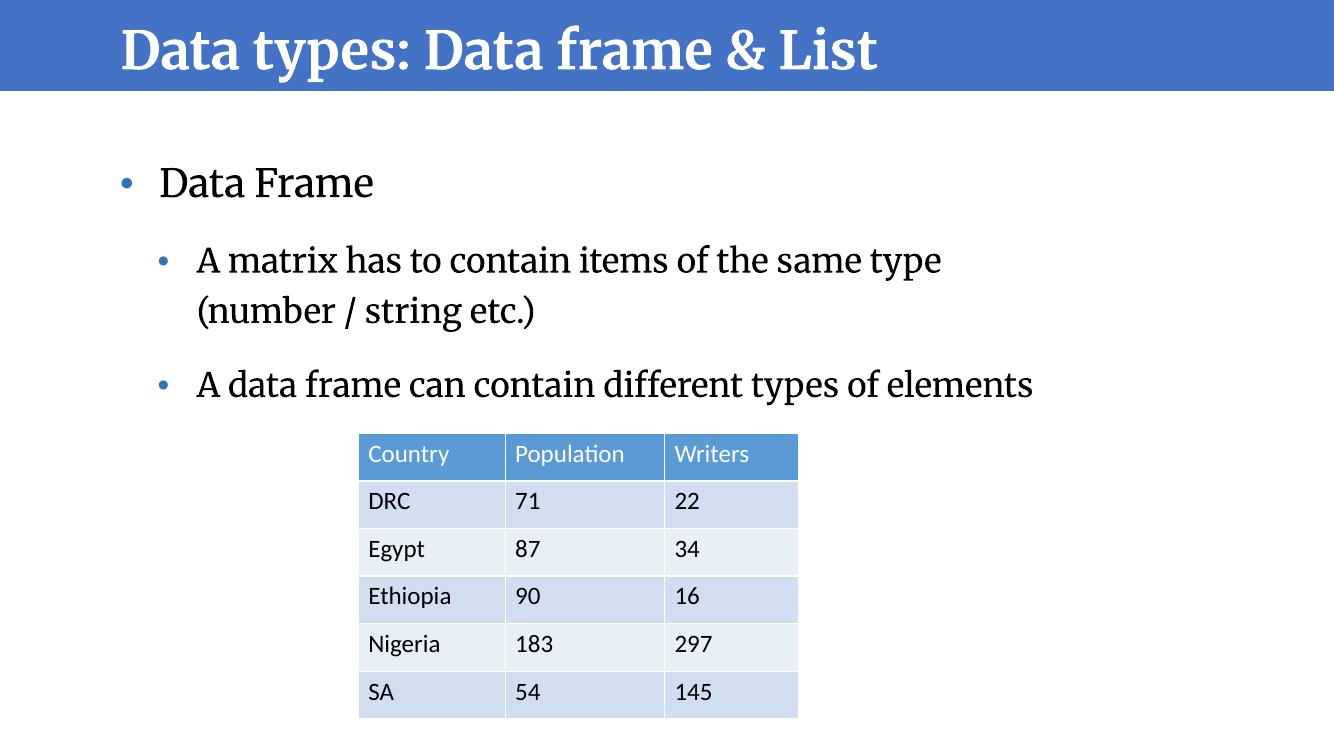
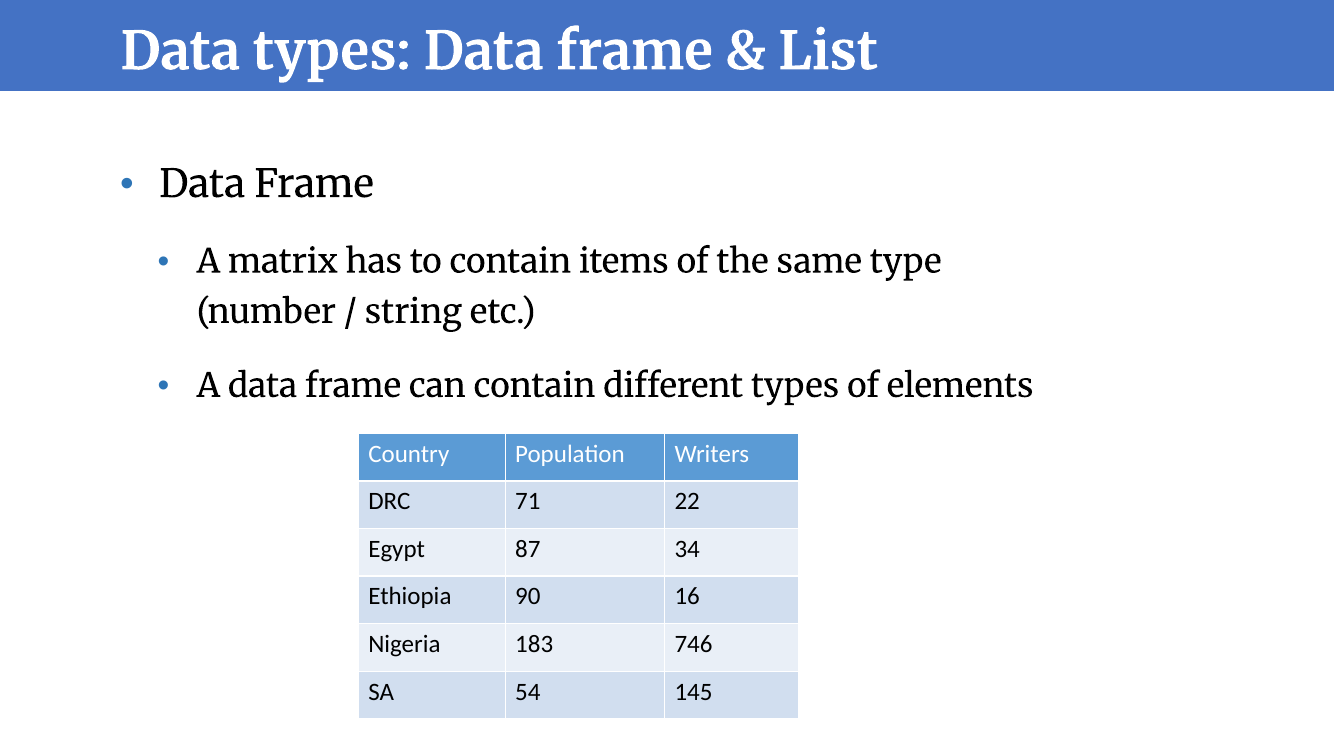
297: 297 -> 746 (694, 645)
